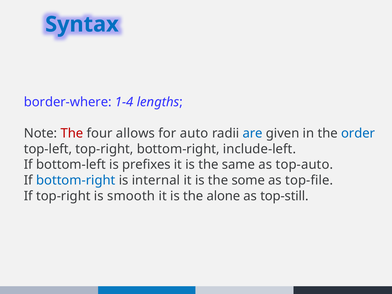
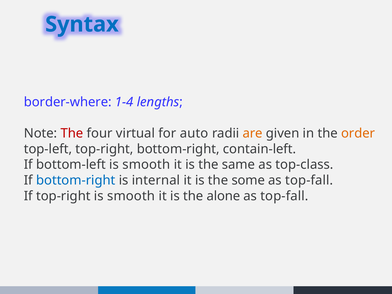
allows: allows -> virtual (135, 133)
are colour: blue -> orange (253, 133)
order colour: blue -> orange (358, 133)
include-left: include-left -> contain-left (260, 149)
bottom-left is prefixes: prefixes -> smooth (146, 165)
top-auto: top-auto -> top-class (304, 165)
top-file: top-file -> top-fall (309, 180)
top-still: top-still -> top-fall (284, 196)
